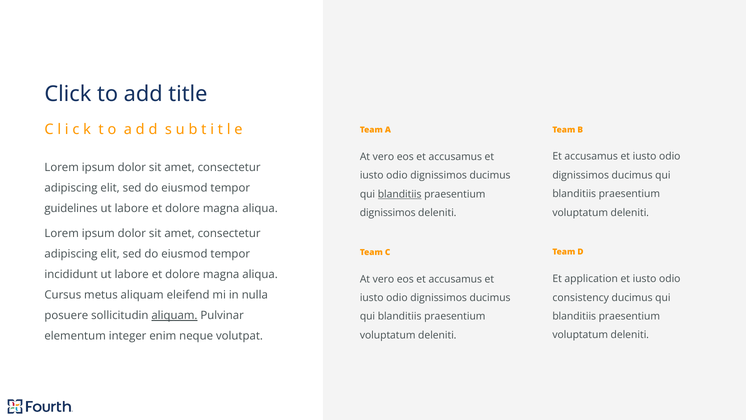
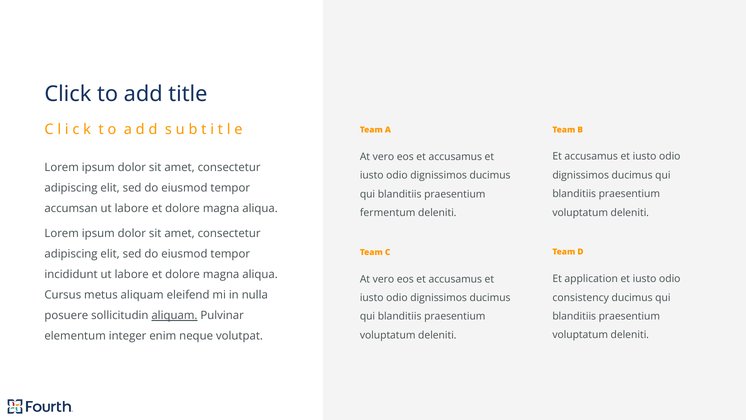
blanditiis underline: present -> none (400, 194)
guidelines: guidelines -> accumsan (71, 209)
dignissimos: dignissimos -> fermentum (388, 213)
